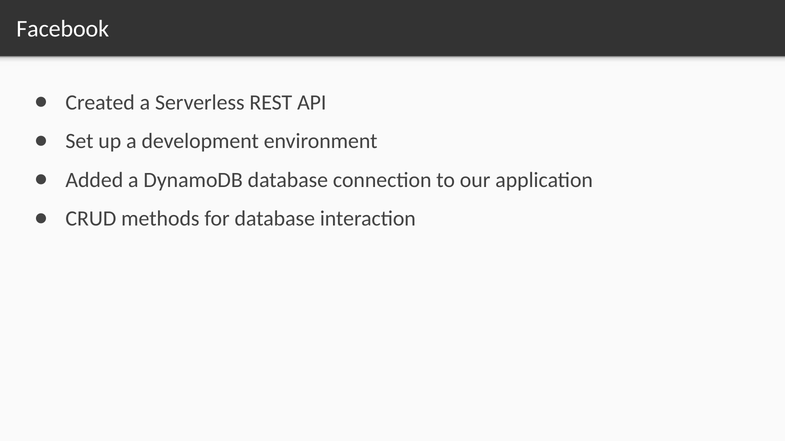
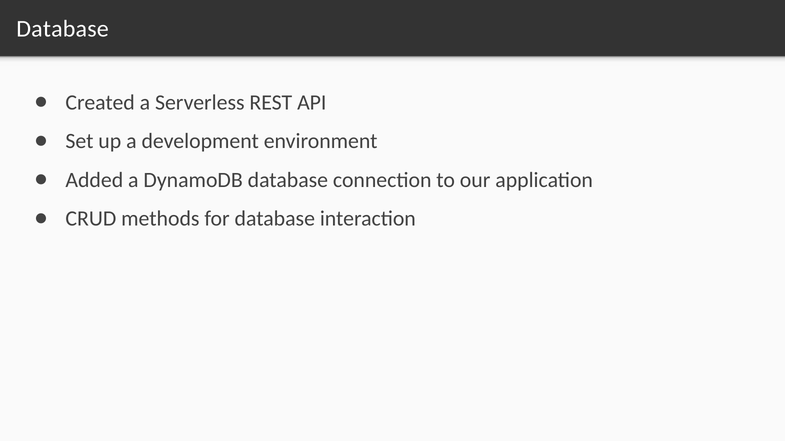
Facebook: Facebook -> Database (63, 29)
